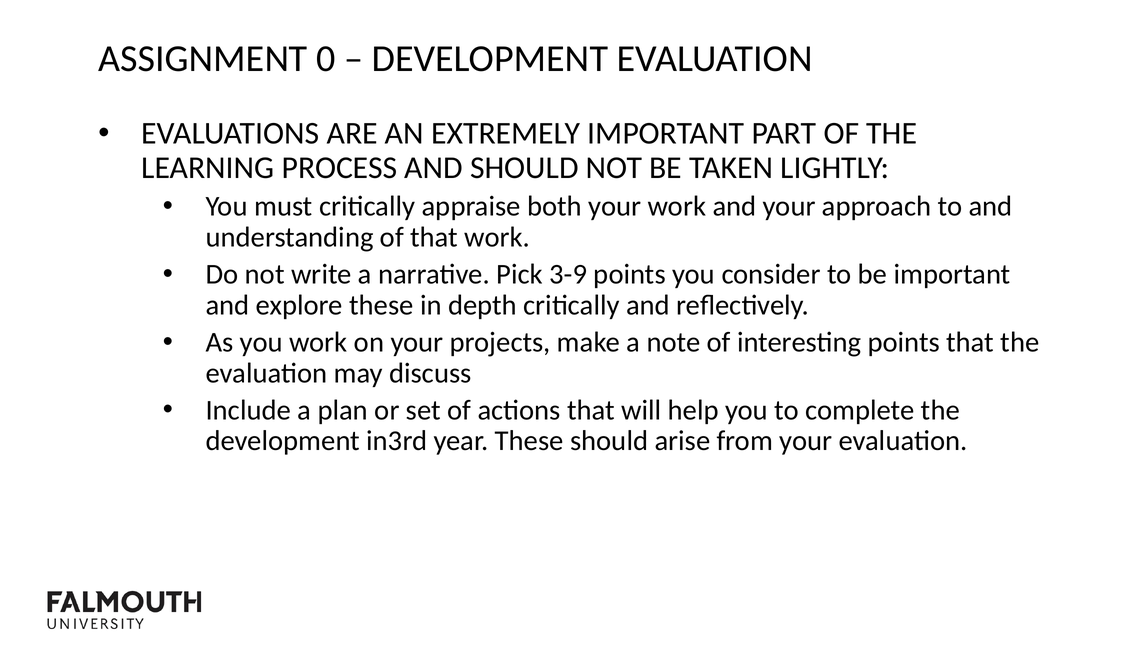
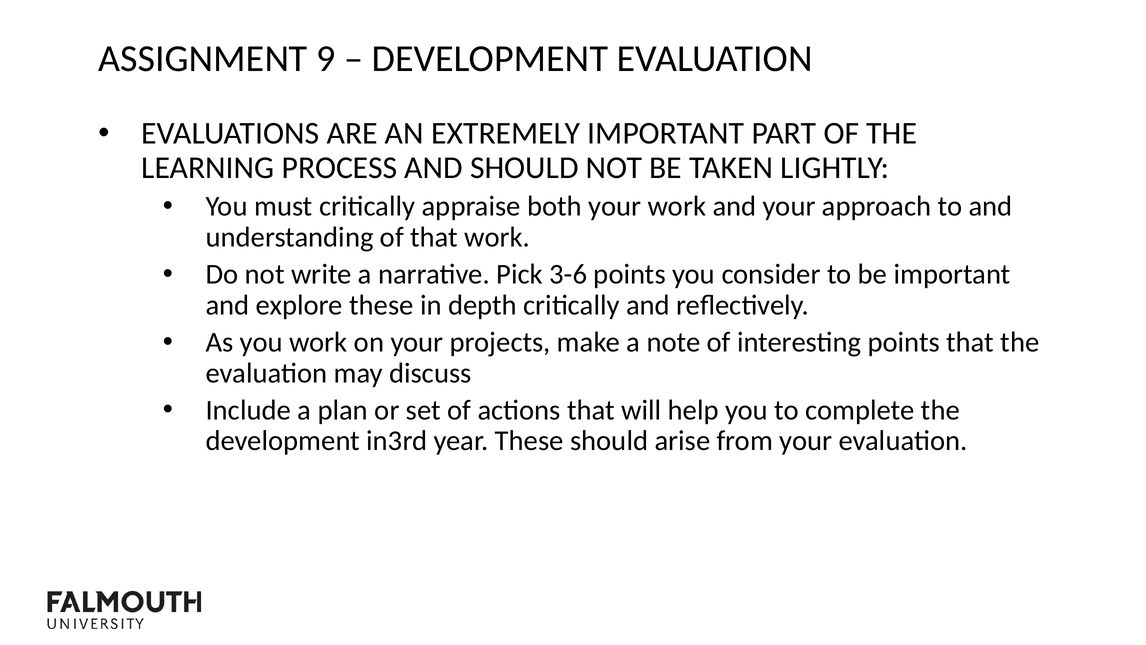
0: 0 -> 9 (326, 59)
3-9: 3-9 -> 3-6 (568, 274)
